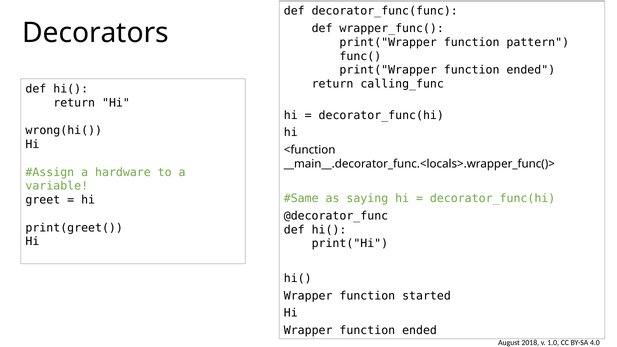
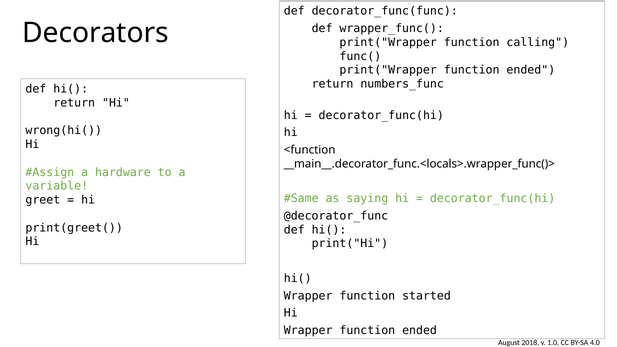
pattern: pattern -> calling (538, 42)
calling_func: calling_func -> numbers_func (402, 84)
